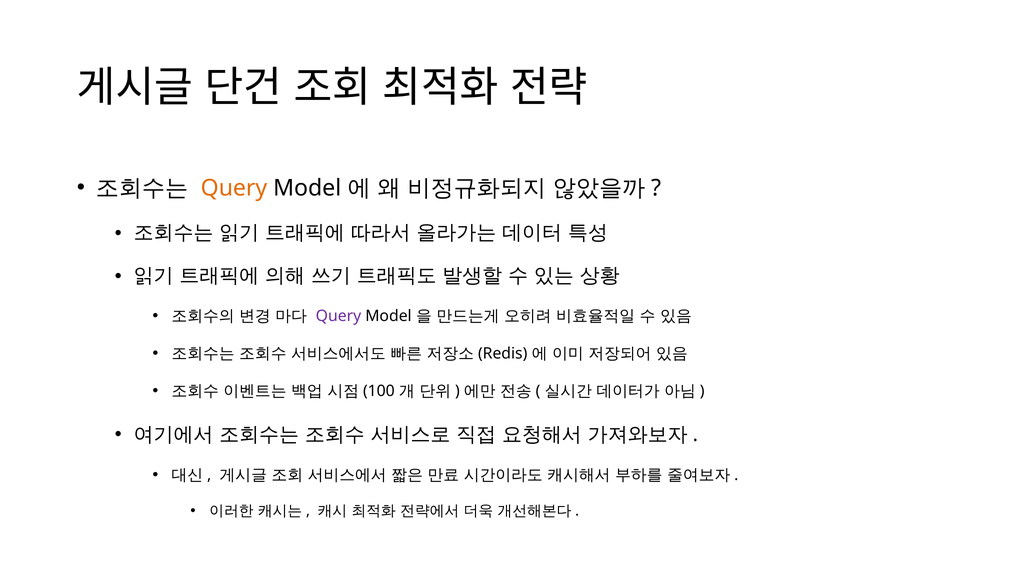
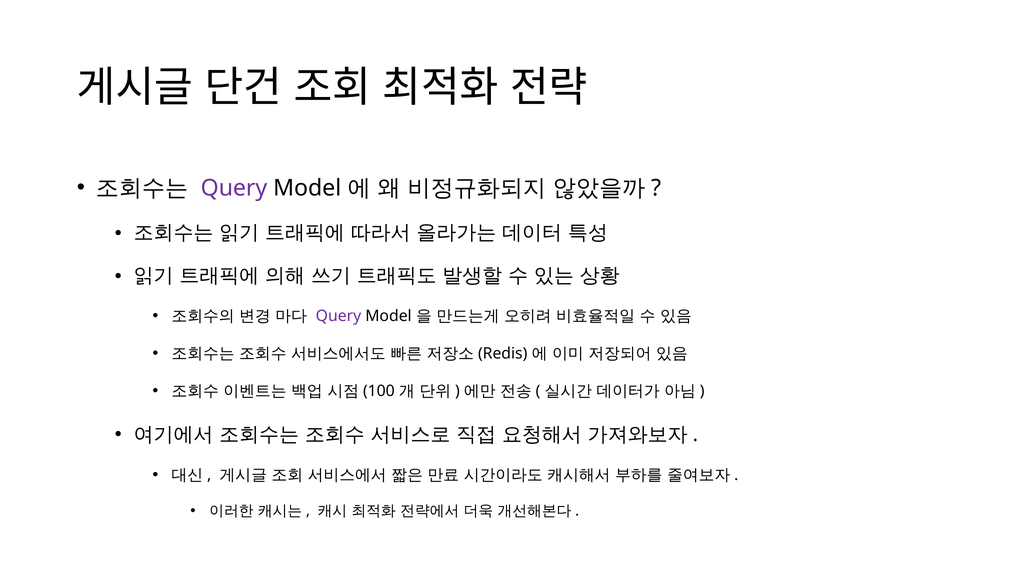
Query colour: orange -> purple (234, 188)
